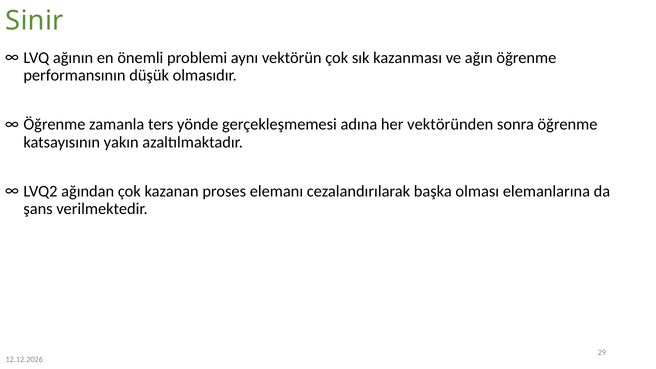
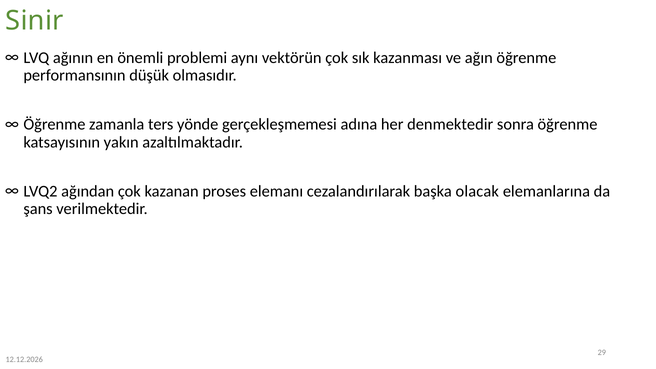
vektöründen: vektöründen -> denmektedir (450, 124)
olması: olması -> olacak (477, 191)
